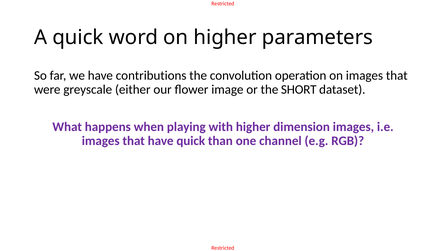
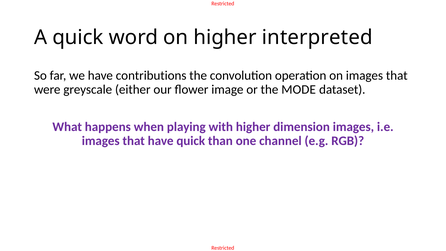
parameters: parameters -> interpreted (317, 37)
SHORT: SHORT -> MODE (299, 89)
